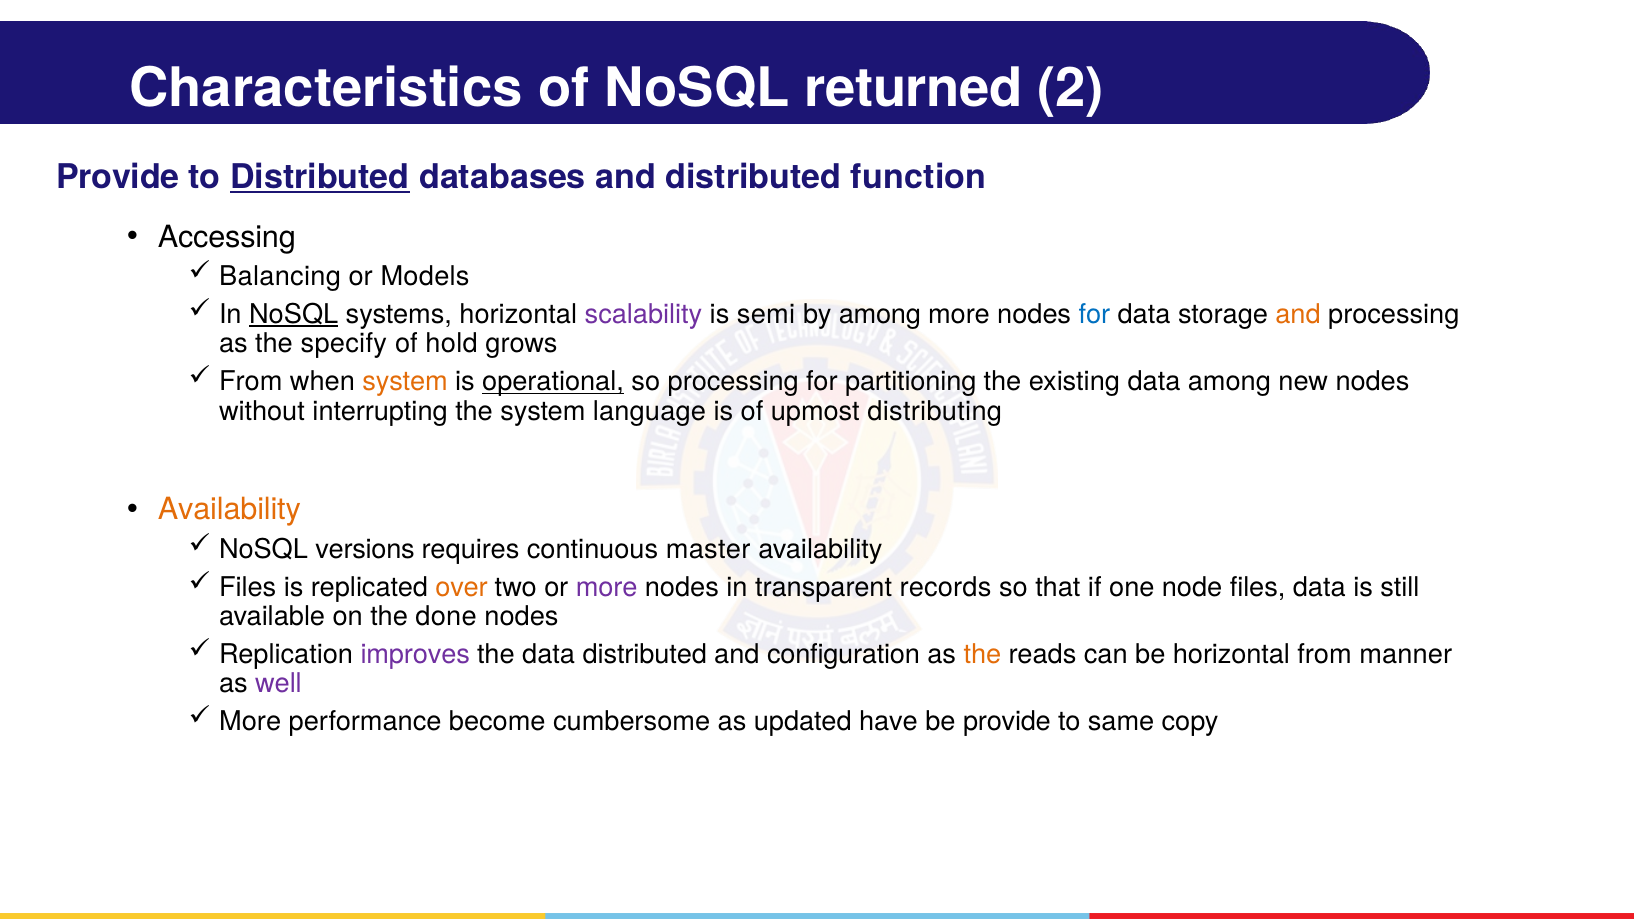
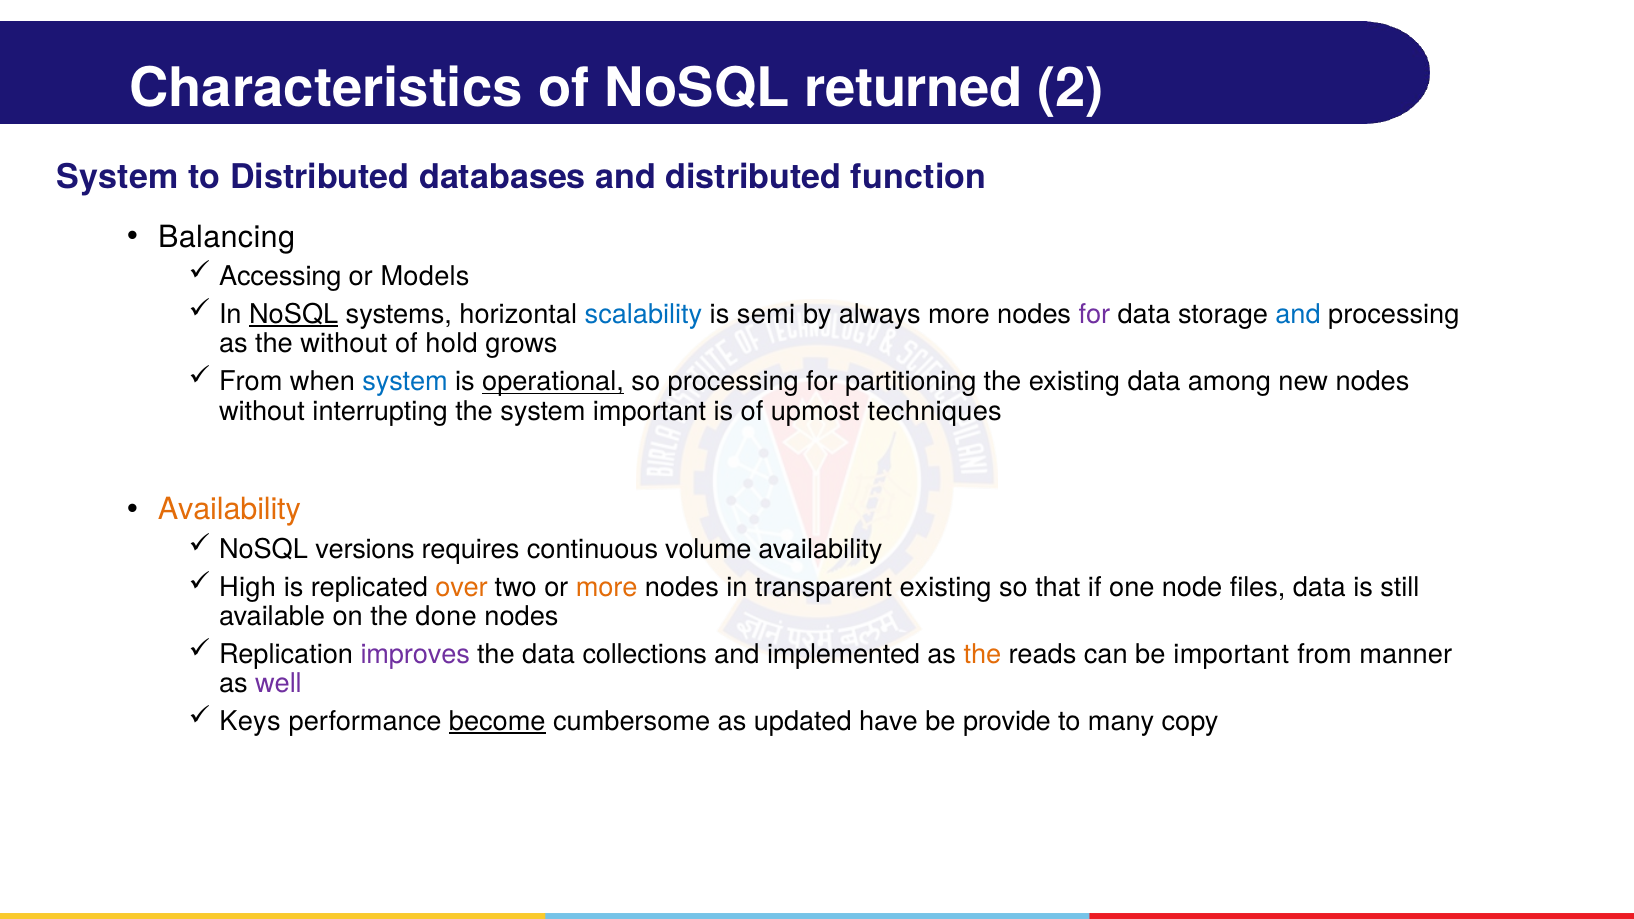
Provide: Provide -> System (118, 178)
Distributed underline: present -> none (320, 178)
Accessing: Accessing -> Balancing (227, 237)
Balancing: Balancing -> Accessing (280, 277)
scalability colour: purple -> blue (644, 315)
by among: among -> always (880, 315)
for colour: blue -> purple (1094, 315)
and colour: orange -> blue (1298, 315)
the specify: specify -> without (344, 344)
system colour: orange -> blue (405, 382)
system language: language -> important (650, 411)
distributing: distributing -> techniques (935, 411)
master: master -> volume (708, 549)
Files: Files -> High (248, 587)
more colour: purple -> orange (607, 587)
transparent records: records -> existing (946, 587)
data distributed: distributed -> collections (645, 654)
configuration: configuration -> implemented (844, 654)
be horizontal: horizontal -> important (1231, 654)
More: More -> Keys (250, 722)
become underline: none -> present (497, 722)
same: same -> many (1121, 722)
